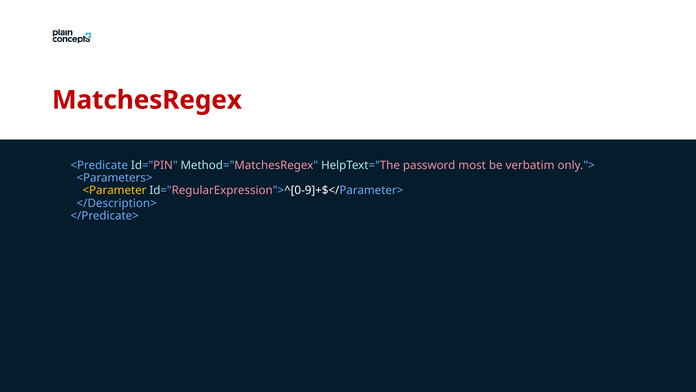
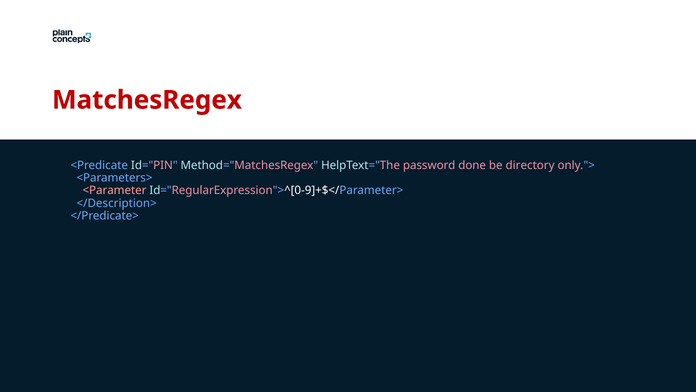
most: most -> done (472, 165)
verbatim: verbatim -> directory (530, 165)
<Parameter colour: yellow -> pink (114, 190)
